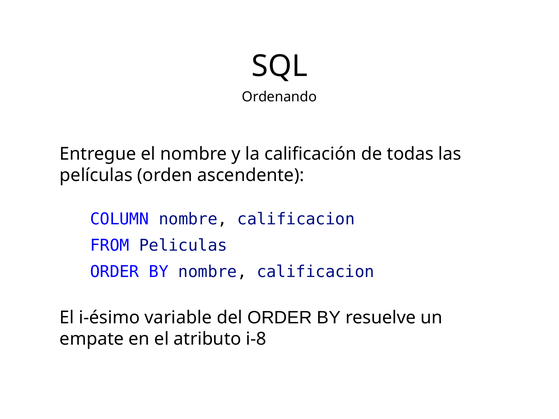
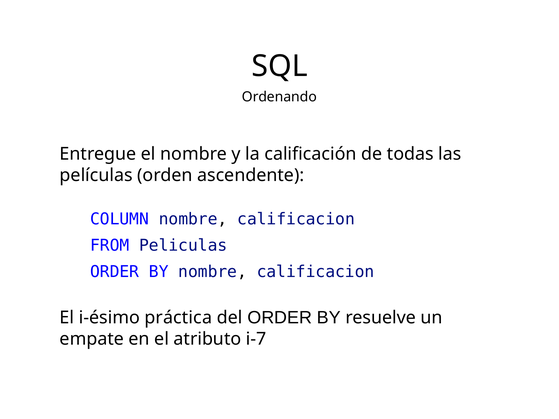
variable: variable -> práctica (178, 318)
i-8: i-8 -> i-7 (256, 339)
